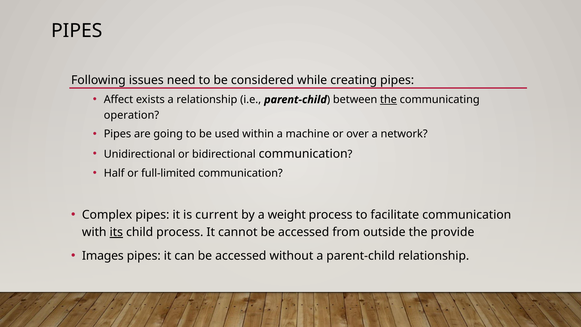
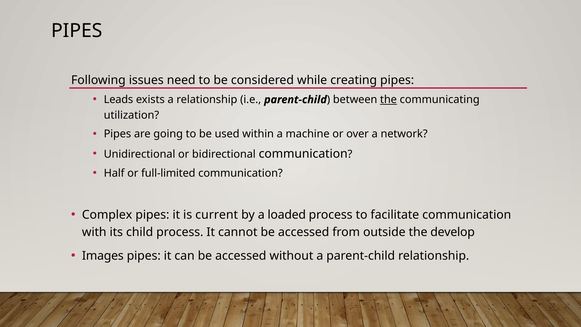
Affect: Affect -> Leads (118, 100)
operation: operation -> utilization (131, 115)
weight: weight -> loaded (287, 215)
its underline: present -> none (116, 232)
provide: provide -> develop (453, 232)
